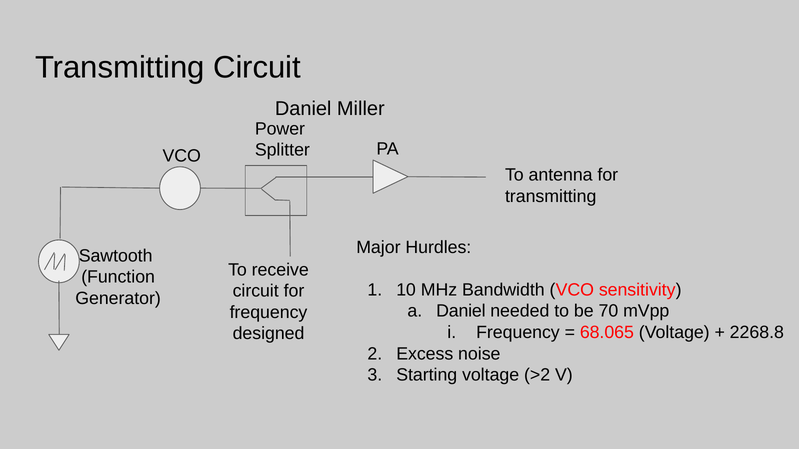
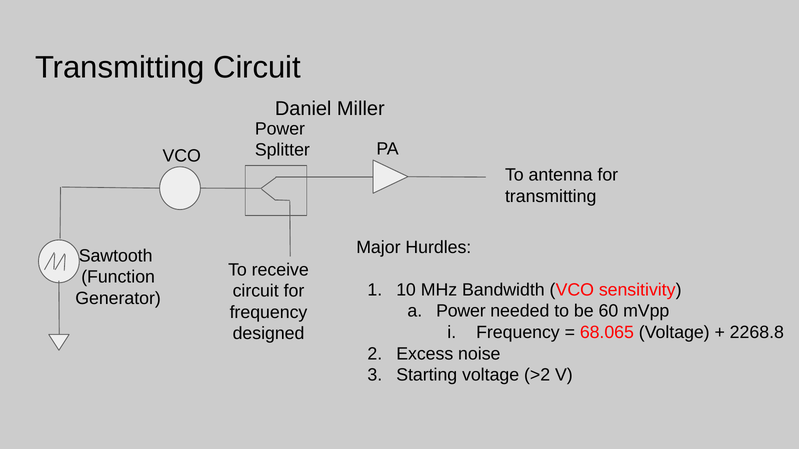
Daniel: Daniel -> Power (461, 311)
70: 70 -> 60 (608, 311)
